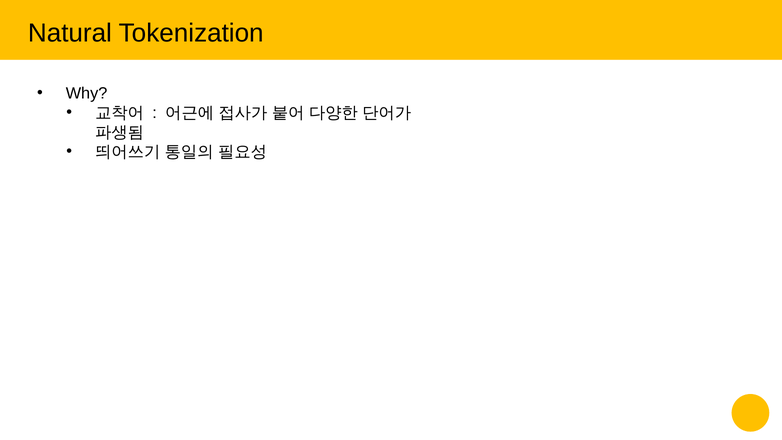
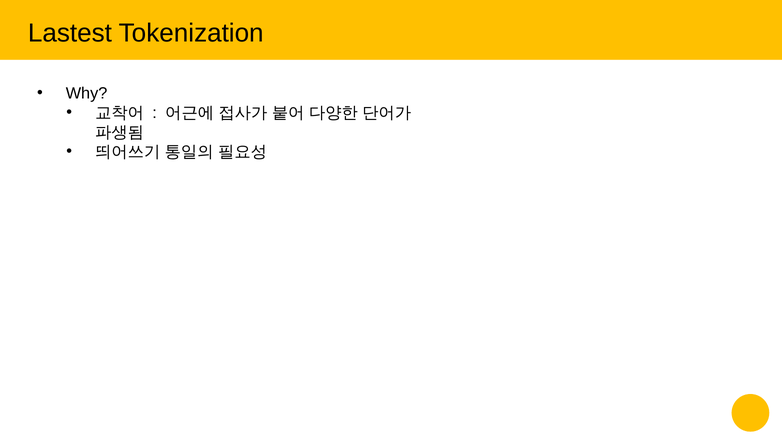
Natural: Natural -> Lastest (70, 33)
